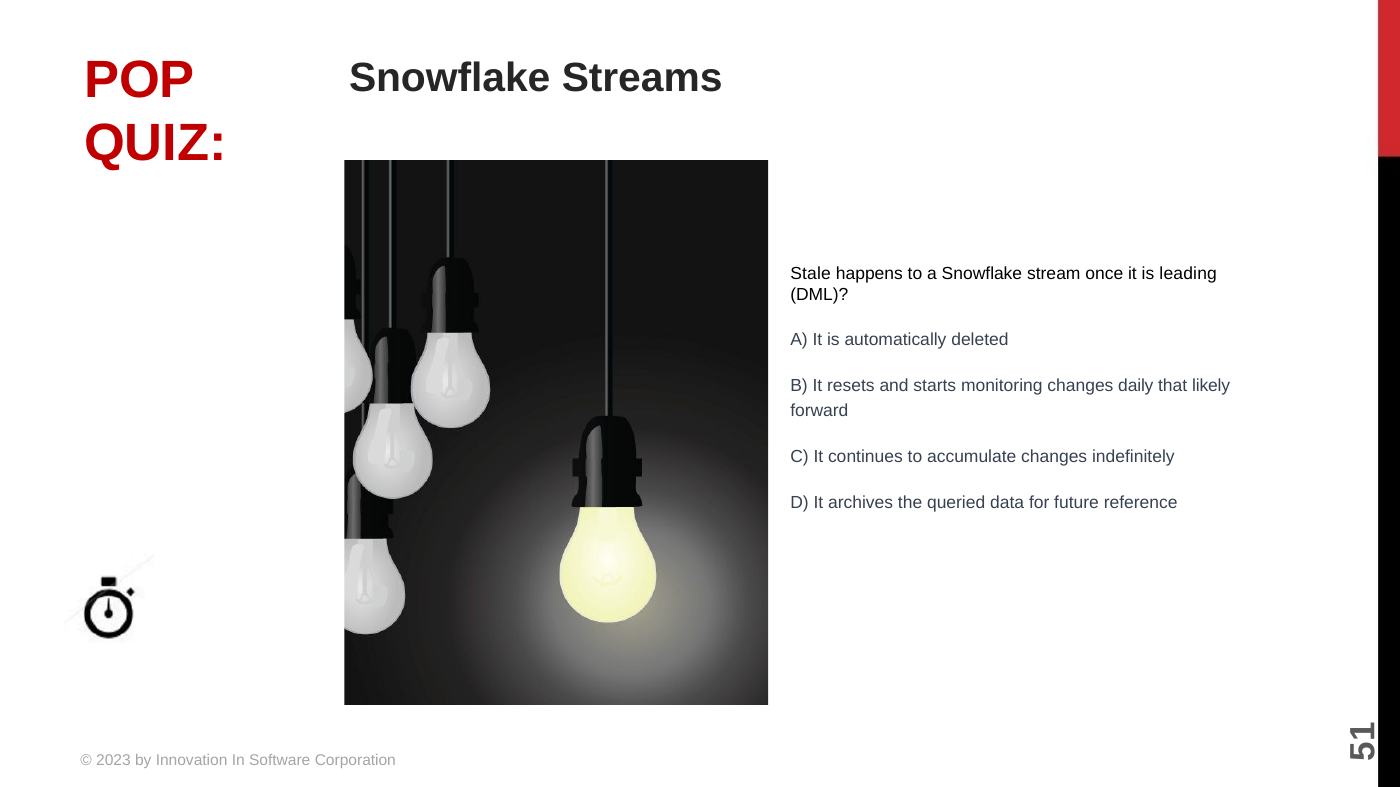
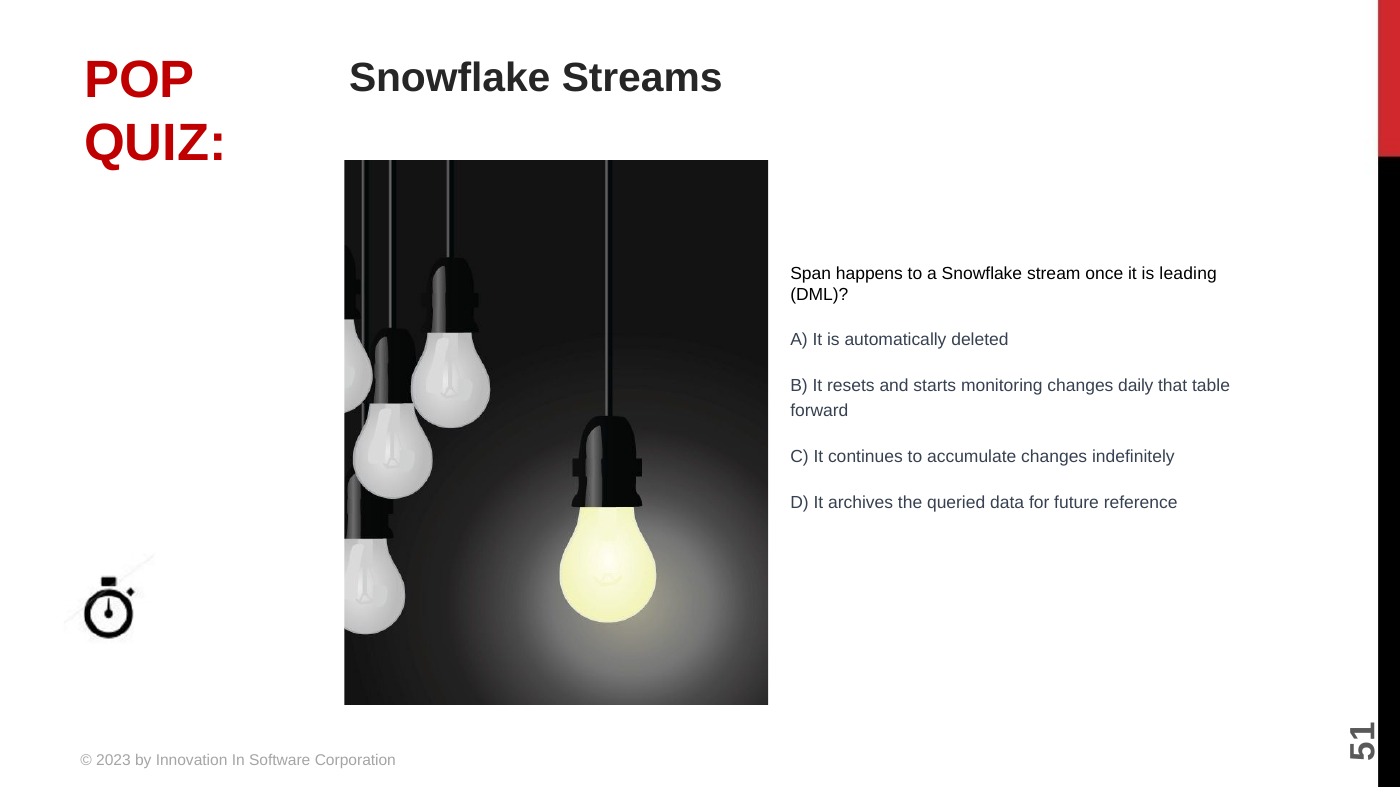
Stale: Stale -> Span (811, 273)
likely: likely -> table (1211, 386)
